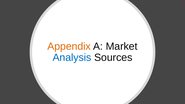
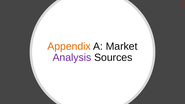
Analysis colour: blue -> purple (72, 58)
